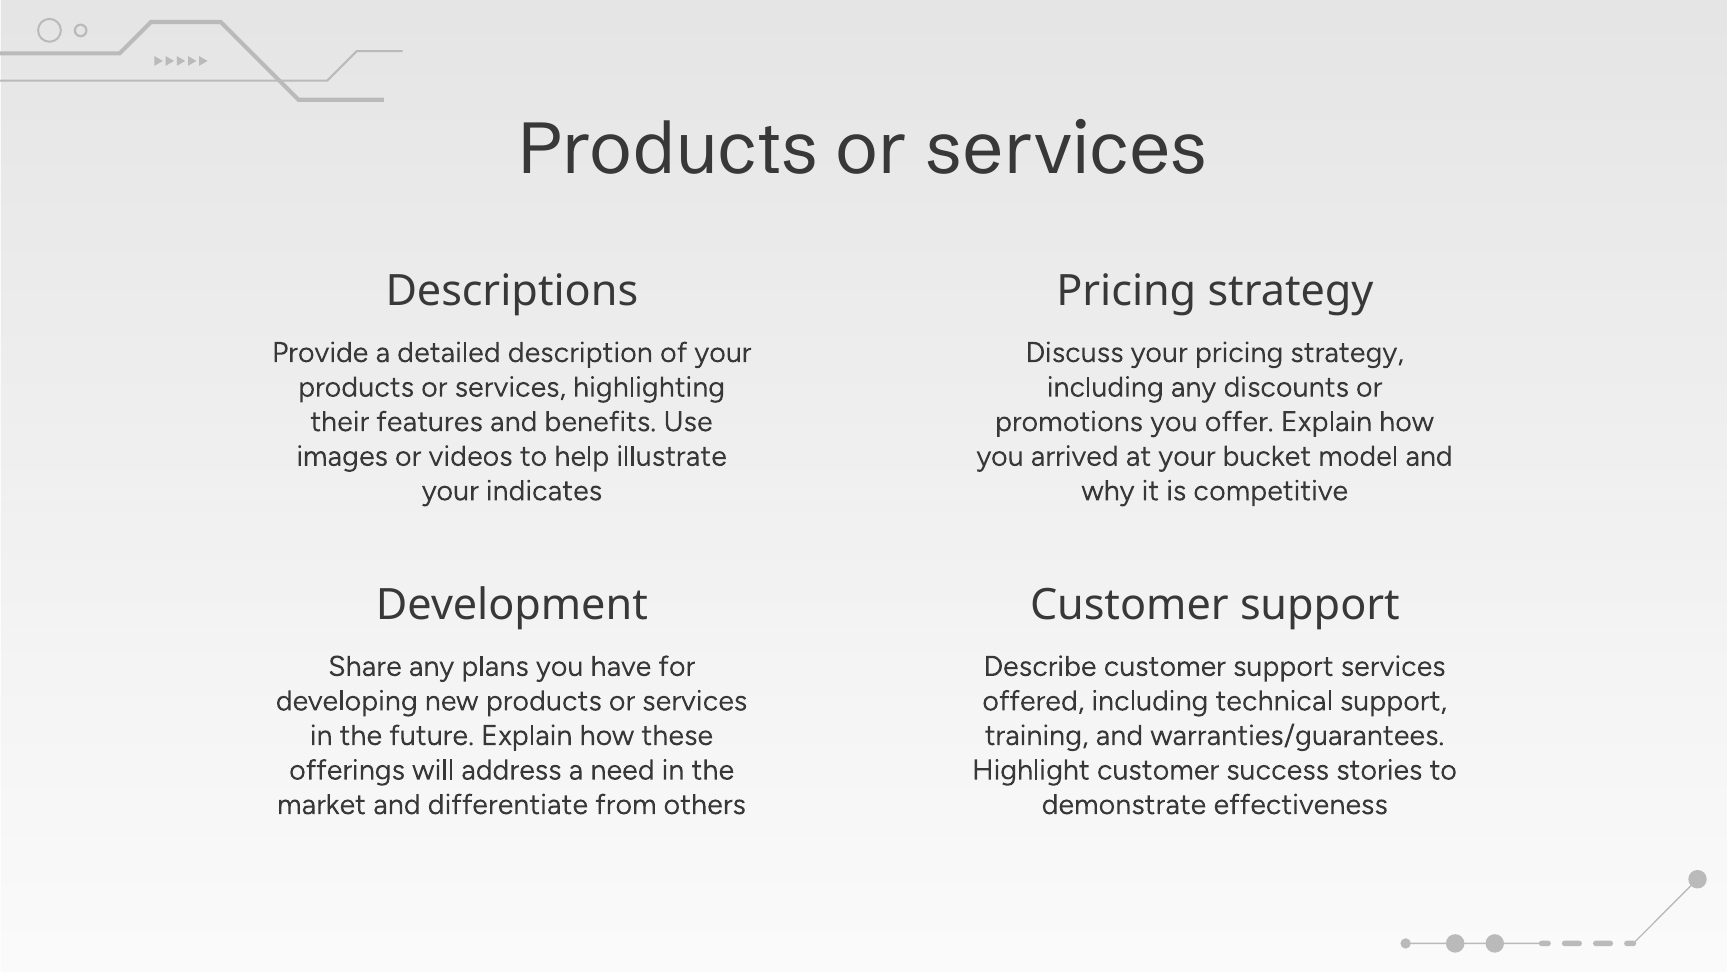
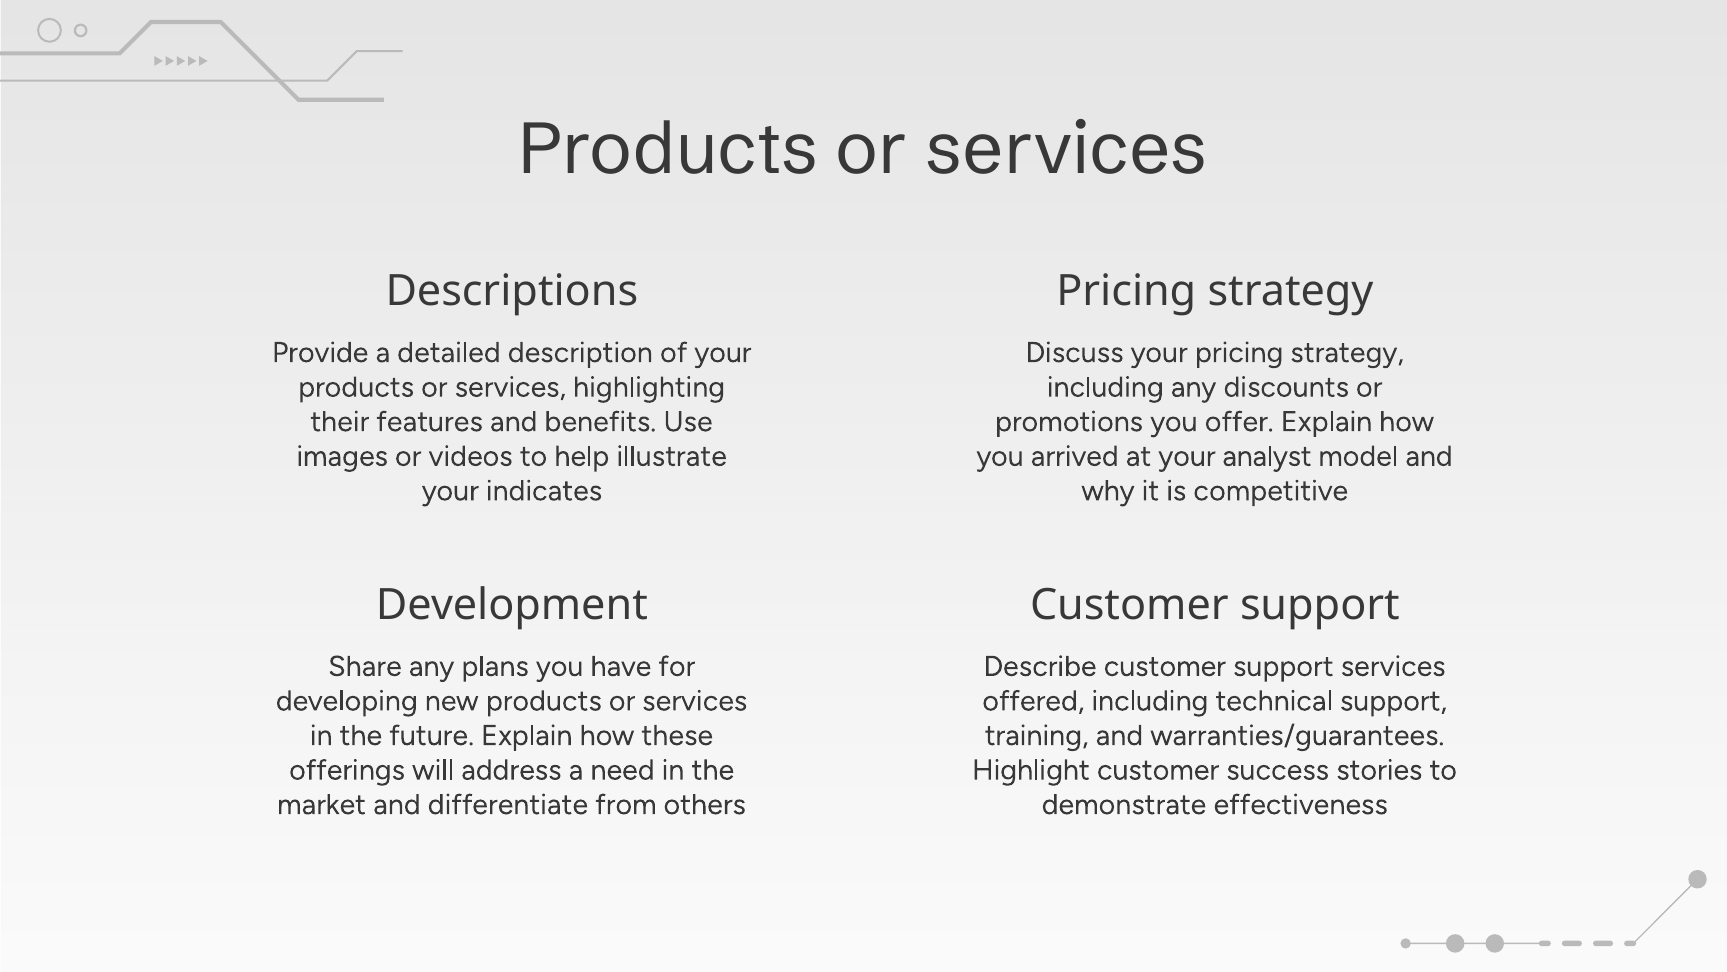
bucket: bucket -> analyst (1267, 456)
